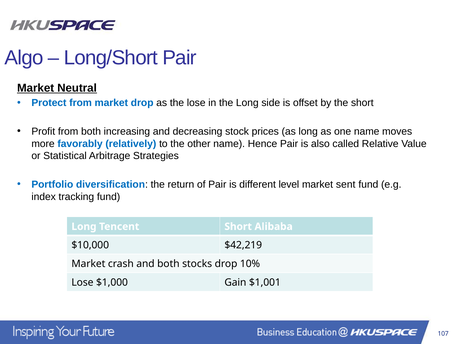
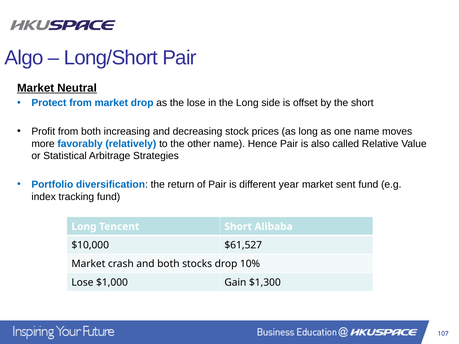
level: level -> year (289, 185)
$42,219: $42,219 -> $61,527 (243, 245)
$1,001: $1,001 -> $1,300 (265, 283)
